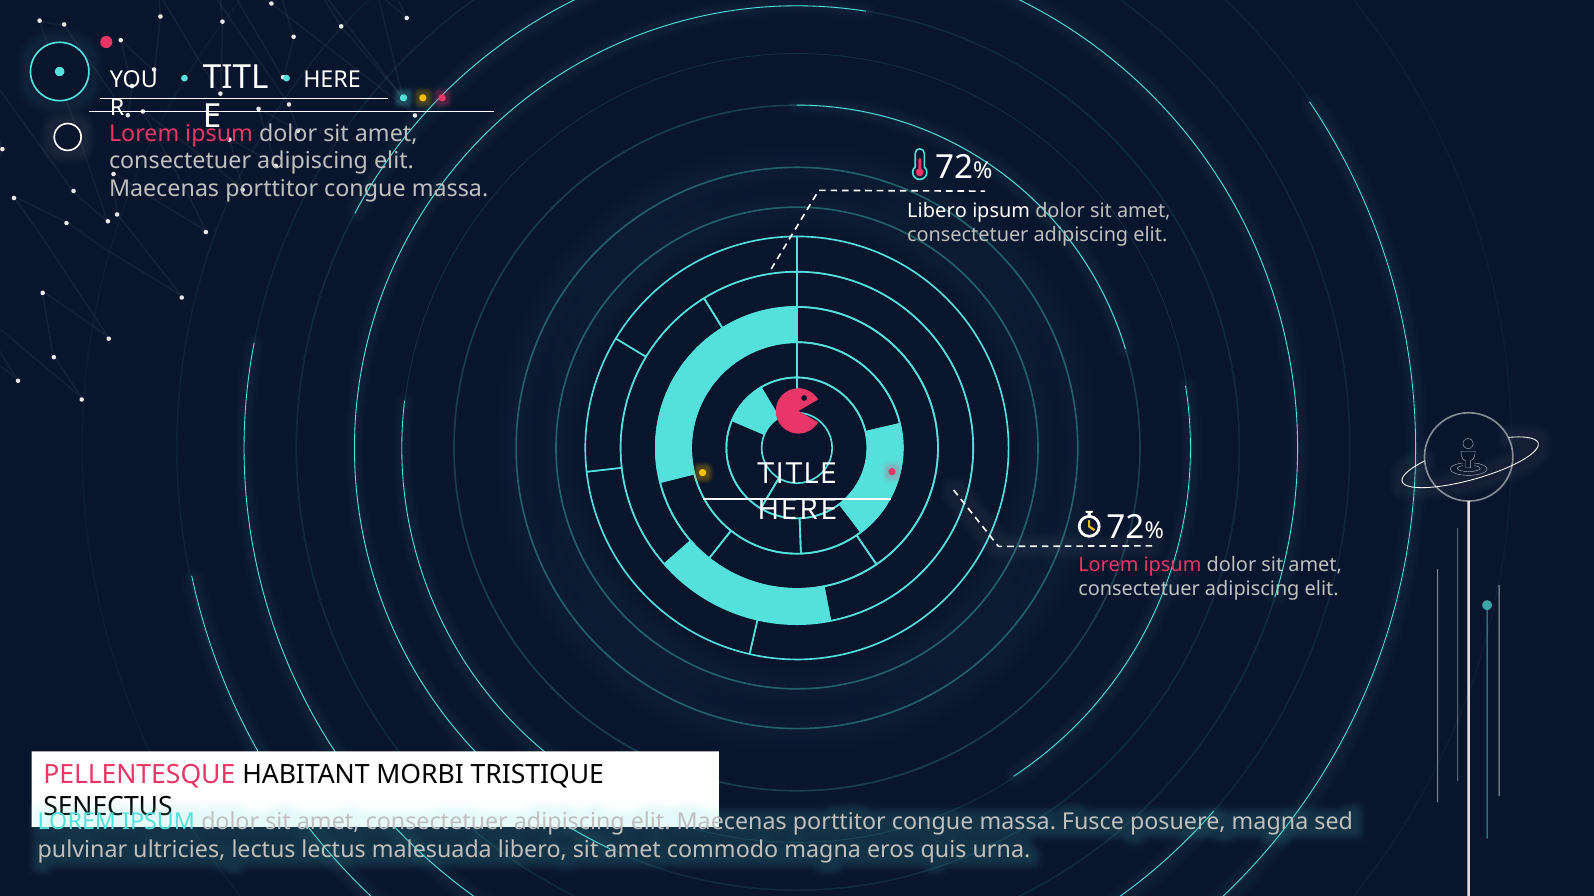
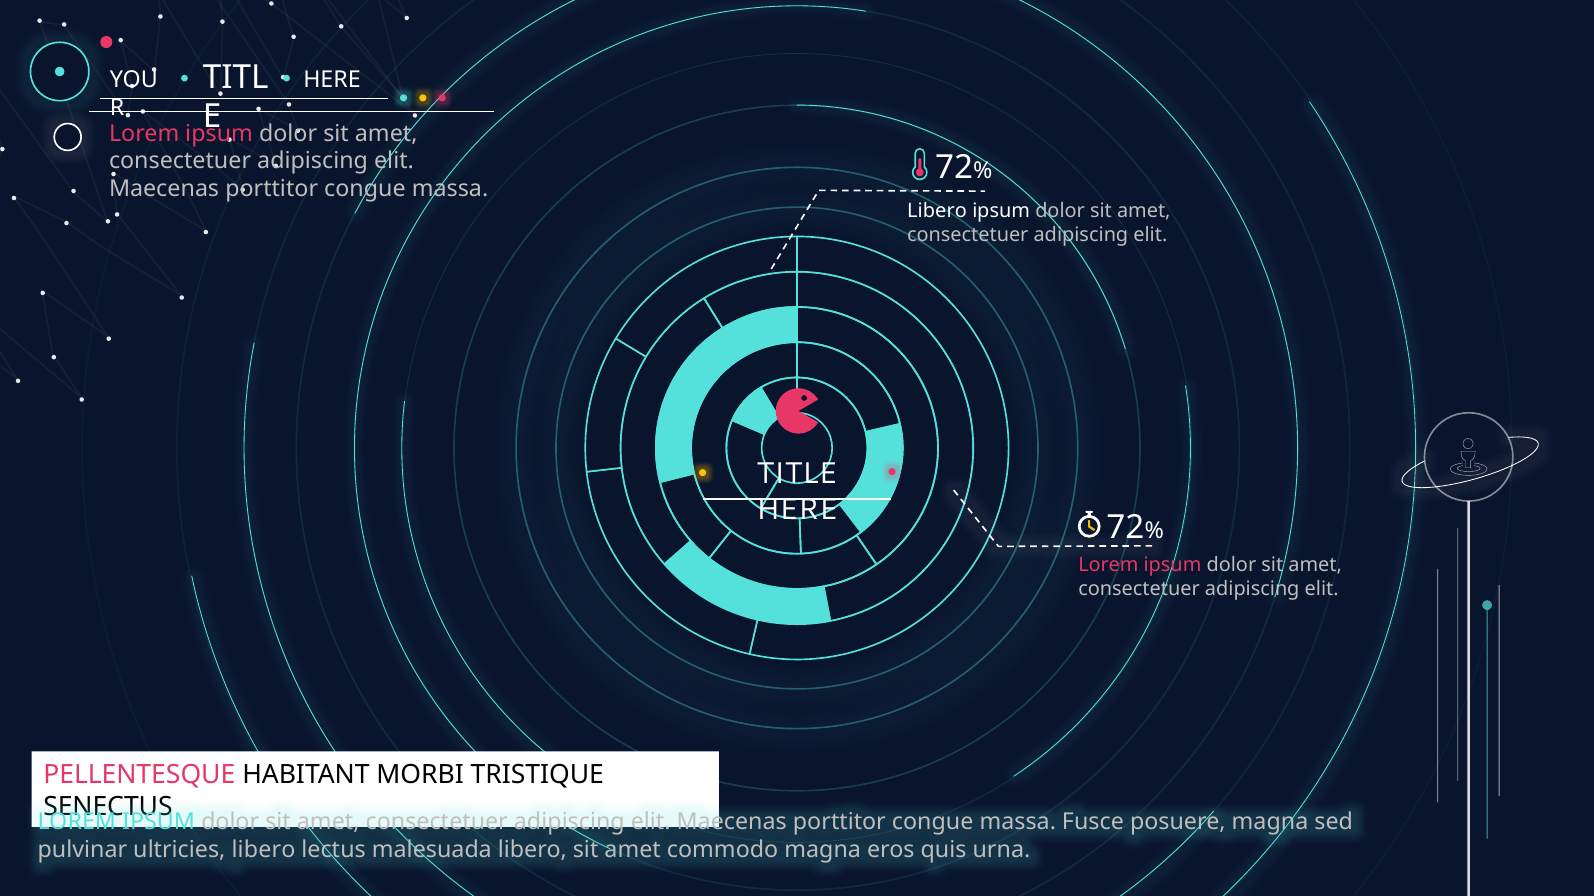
ultricies lectus: lectus -> libero (263, 850)
